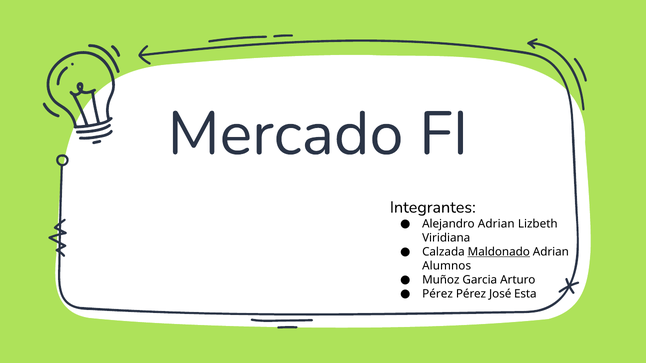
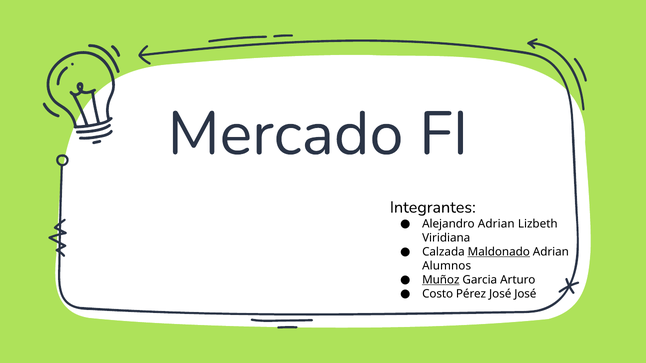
Muñoz underline: none -> present (441, 280)
Pérez: Pérez -> Costo (438, 294)
José Esta: Esta -> José (525, 294)
